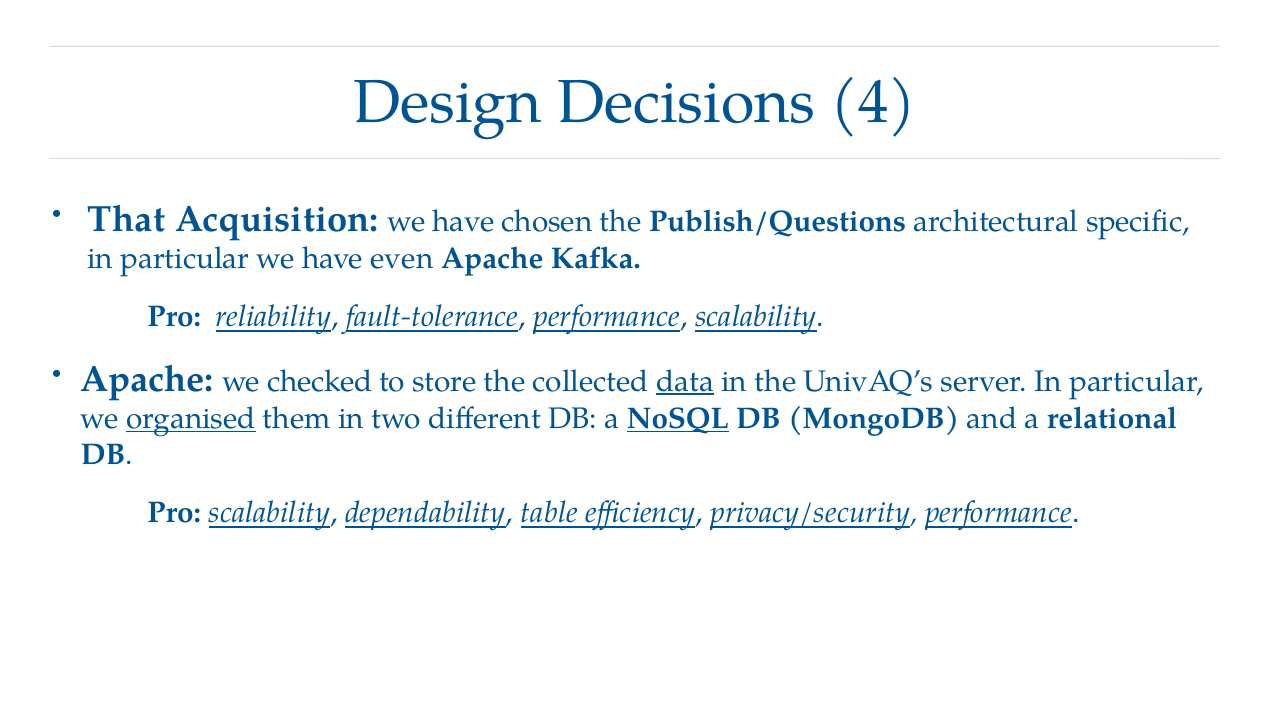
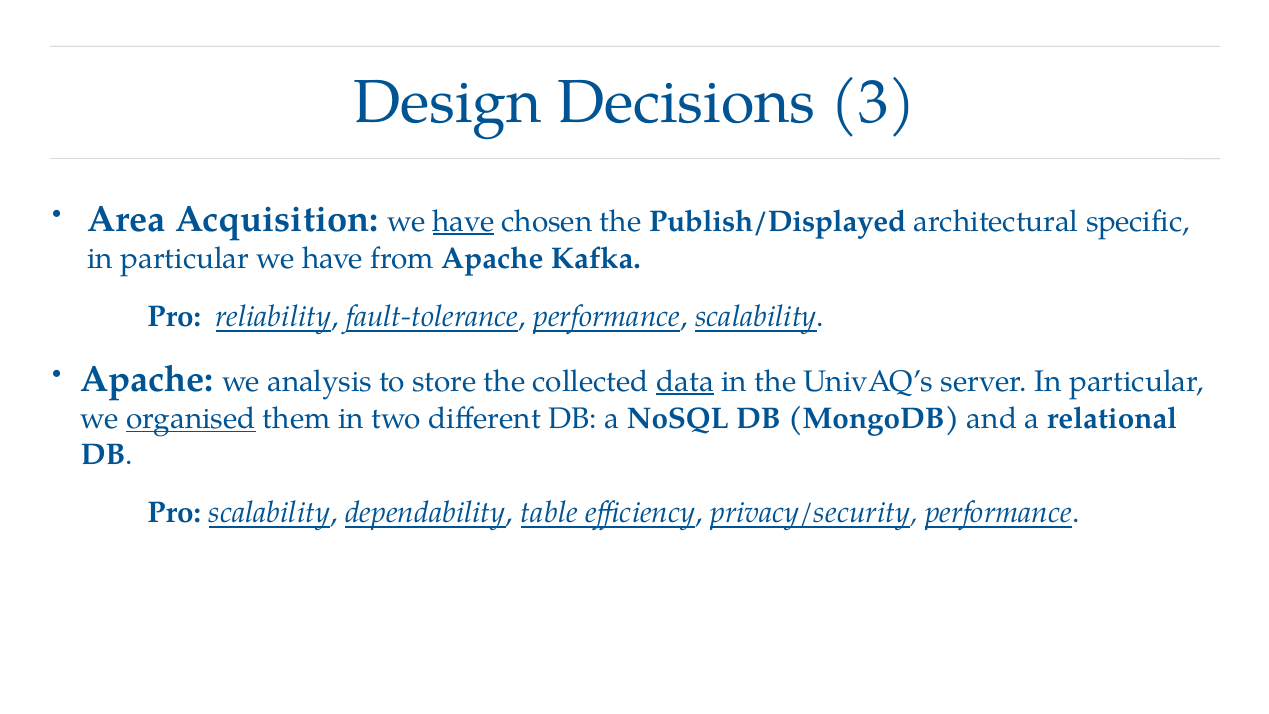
4: 4 -> 3 (874, 103)
That: That -> Area (127, 219)
have underline: none -> present (464, 222)
Publish/Questions: Publish/Questions -> Publish/Displayed (778, 222)
even: even -> from (402, 259)
checked: checked -> analysis (320, 381)
NoSQL underline: present -> none (678, 418)
